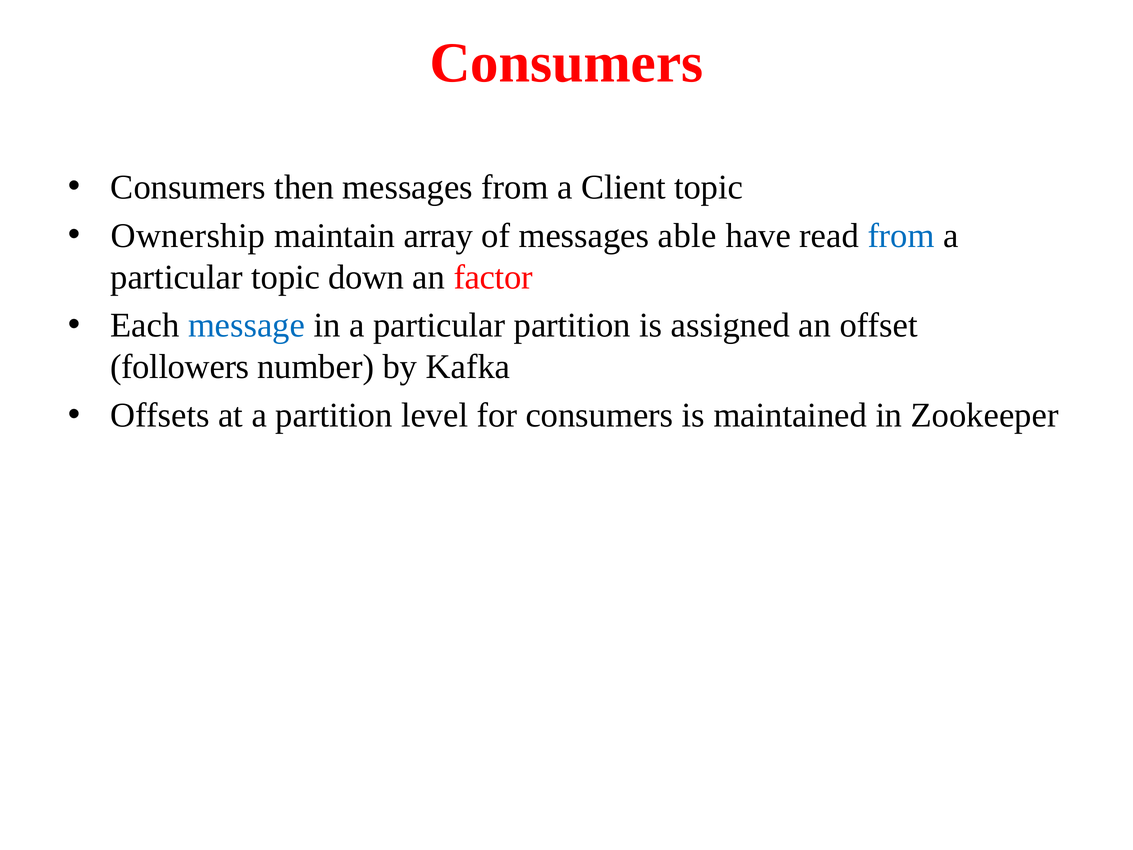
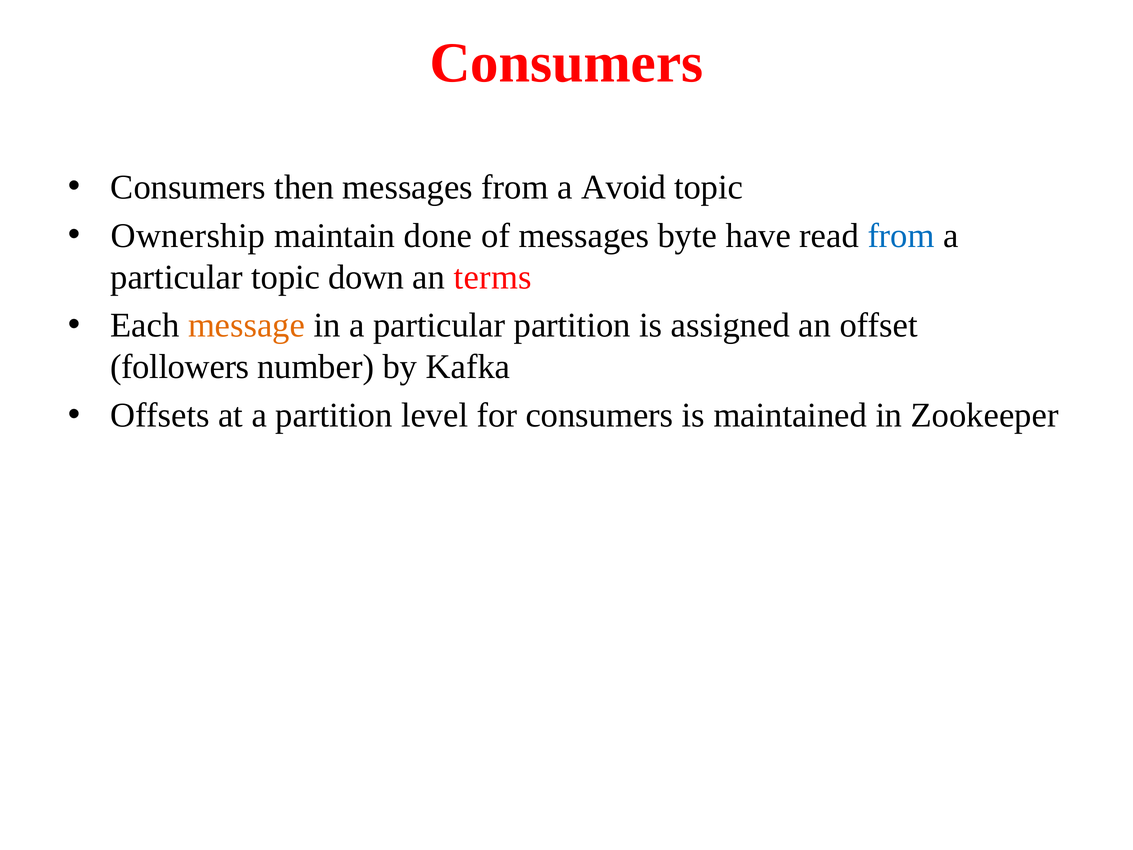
Client: Client -> Avoid (624, 187)
array: array -> done (438, 236)
able: able -> byte (687, 236)
factor: factor -> terms (493, 277)
message colour: blue -> orange (247, 325)
